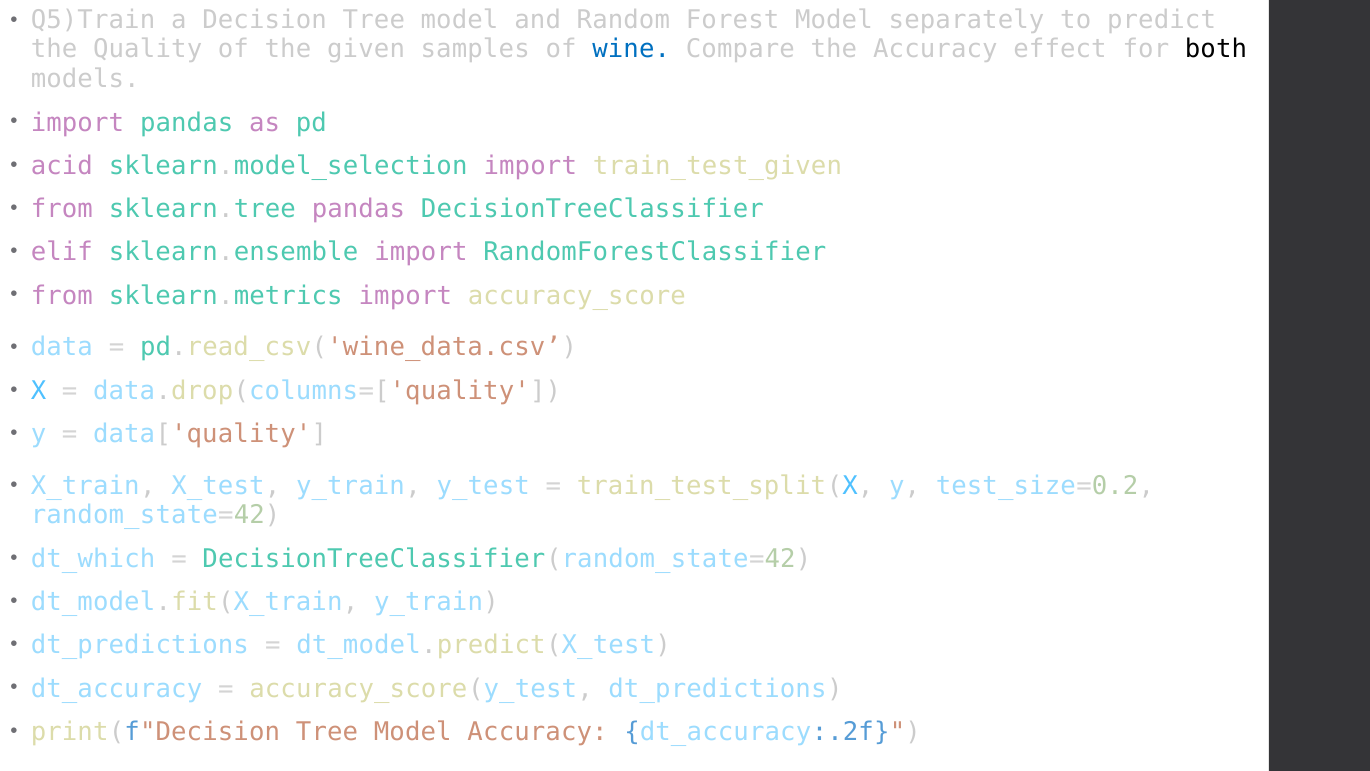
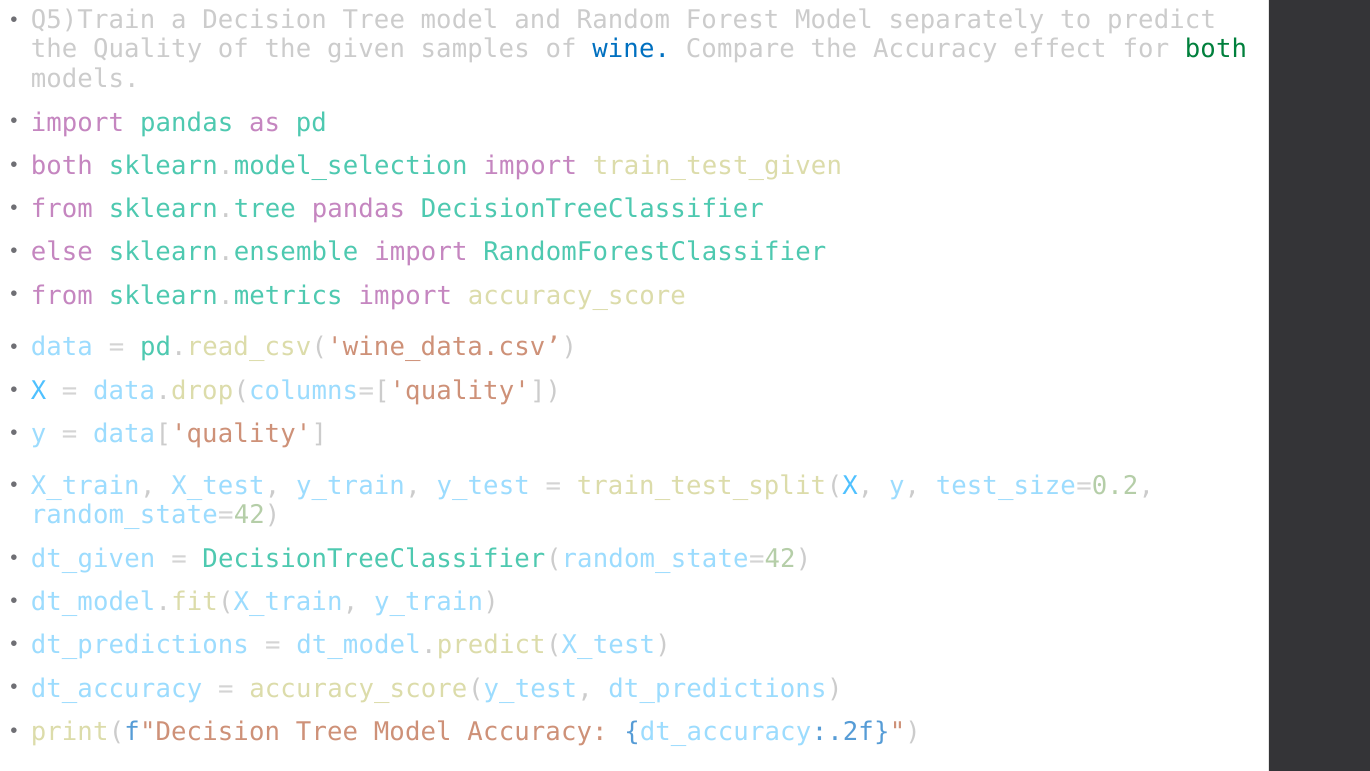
both colour: black -> green (1216, 49)
acid: acid -> both (62, 166)
elif: elif -> else (62, 252)
dt_which: dt_which -> dt_given (93, 559)
